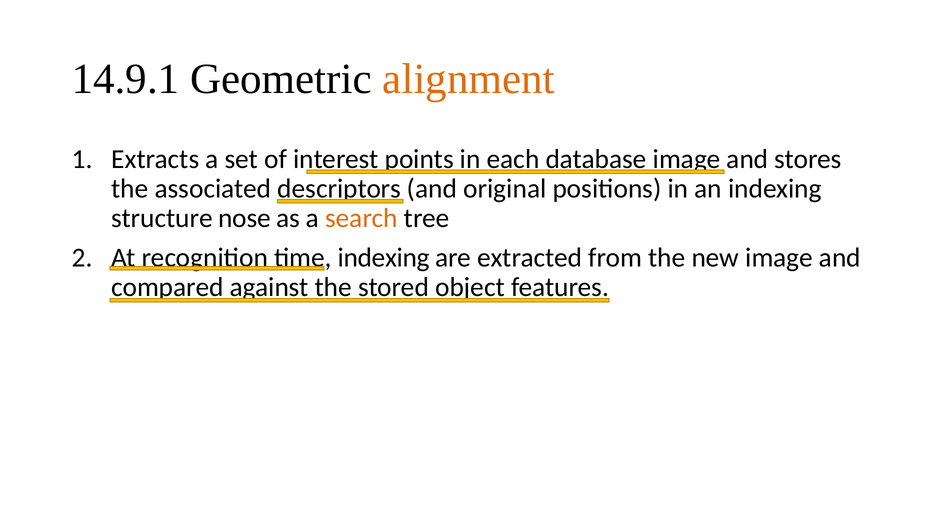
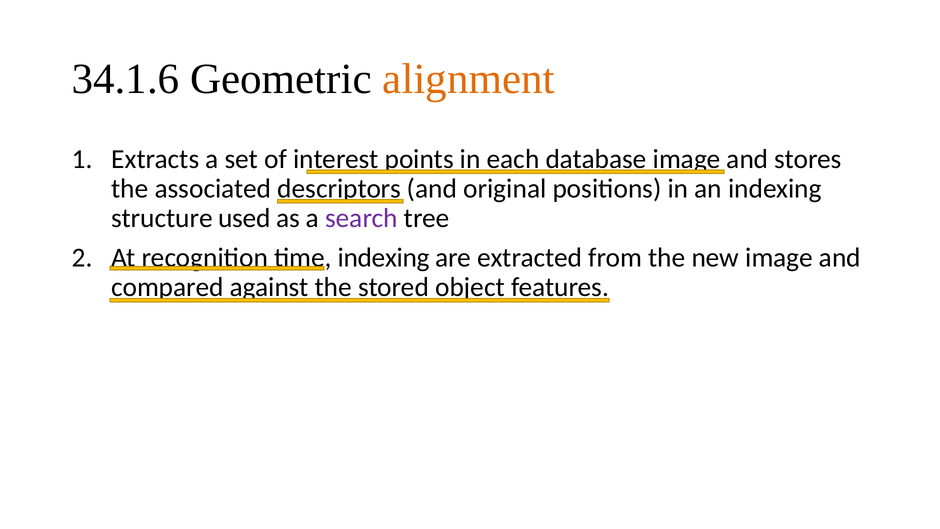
14.9.1: 14.9.1 -> 34.1.6 (125, 79)
nose: nose -> used (244, 218)
search colour: orange -> purple (362, 218)
